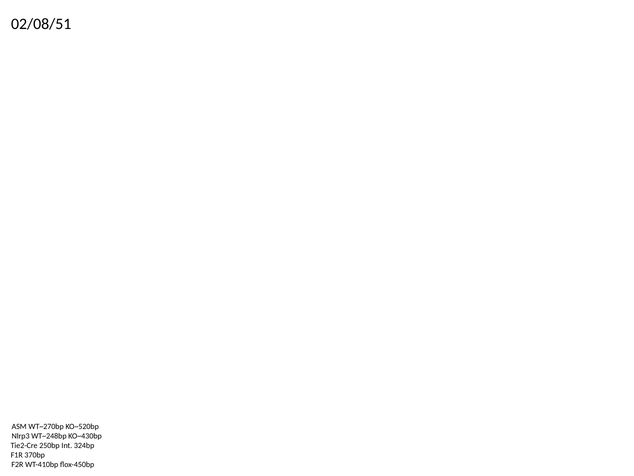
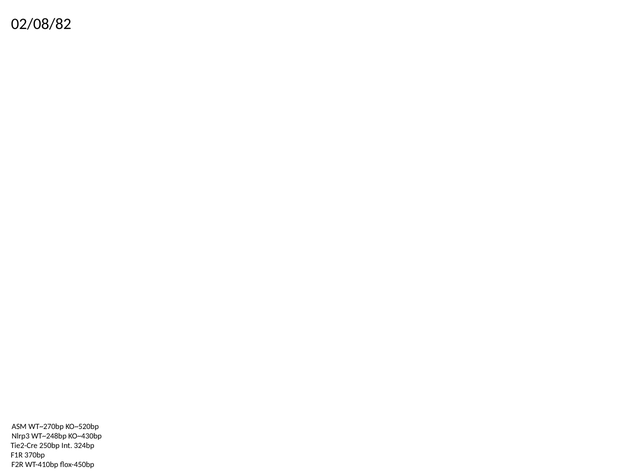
02/08/51: 02/08/51 -> 02/08/82 (41, 24)
